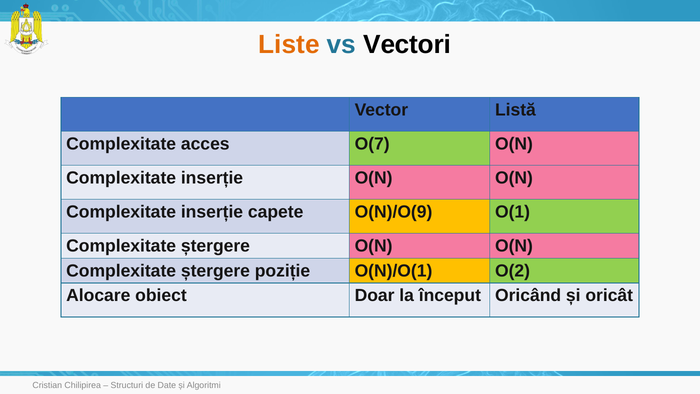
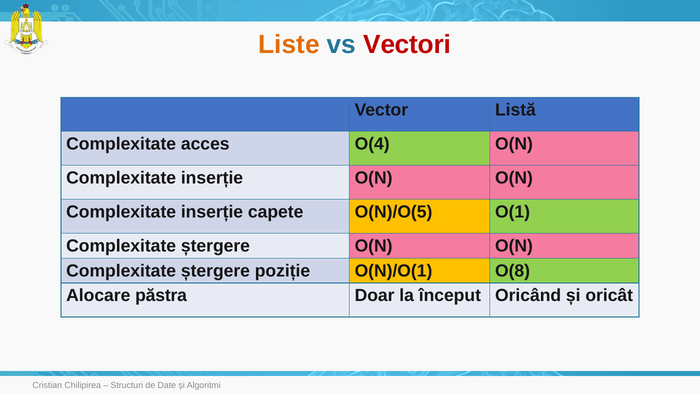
Vectori colour: black -> red (407, 45)
O(7: O(7 -> O(4 (372, 144)
O(N)/O(9: O(N)/O(9 -> O(N)/O(5 (394, 212)
O(2: O(2 -> O(8 (513, 271)
obiect: obiect -> păstra (161, 295)
